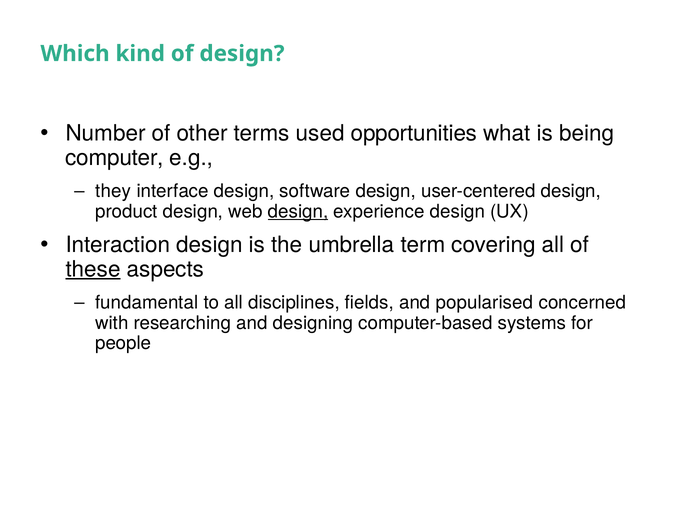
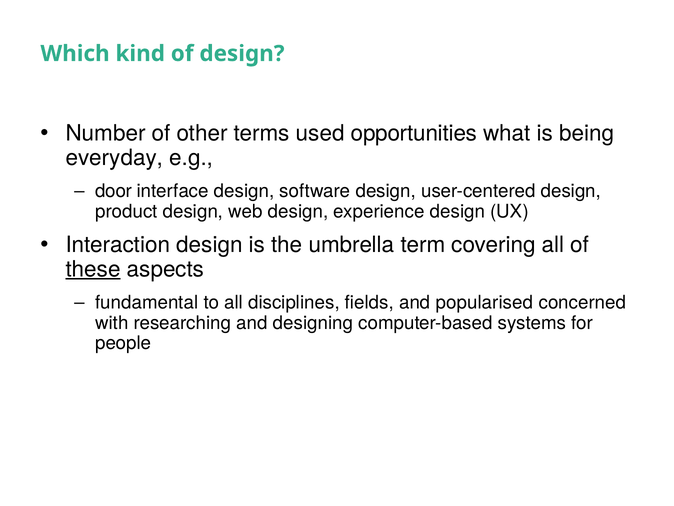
computer: computer -> everyday (114, 158)
they: they -> door (114, 191)
design underline: present -> none (298, 211)
